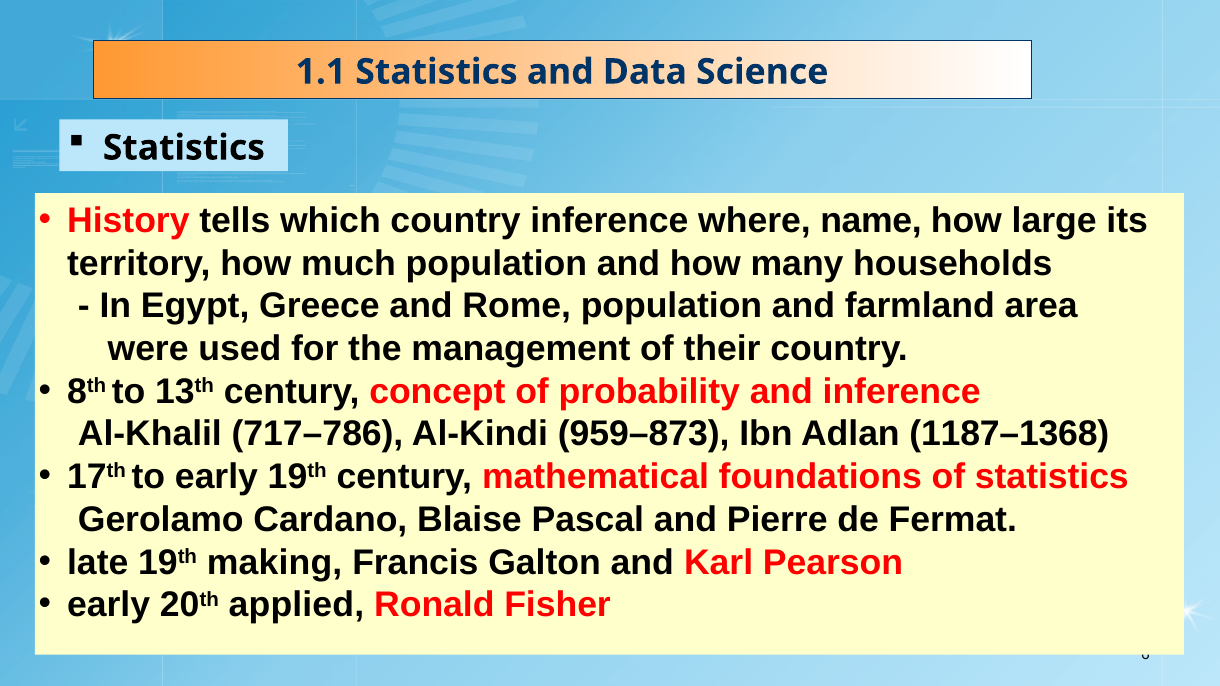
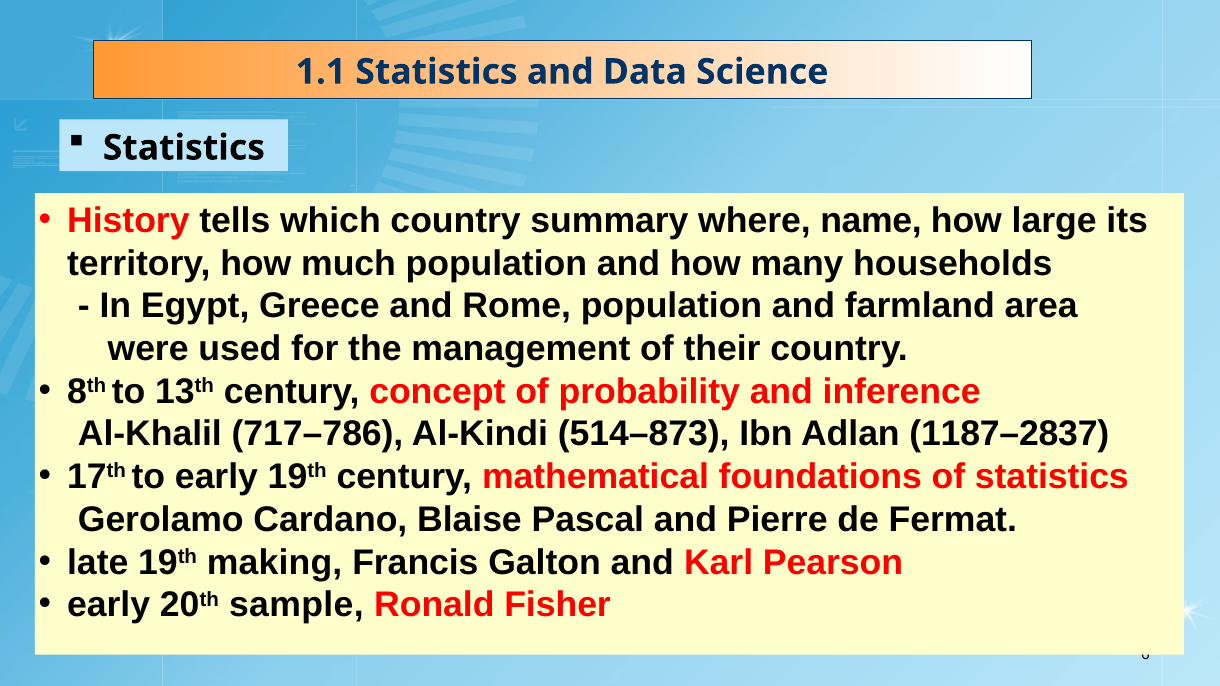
country inference: inference -> summary (609, 221)
959–873: 959–873 -> 514–873 (644, 434)
1187–1368: 1187–1368 -> 1187–2837 (1009, 434)
applied: applied -> sample (296, 605)
